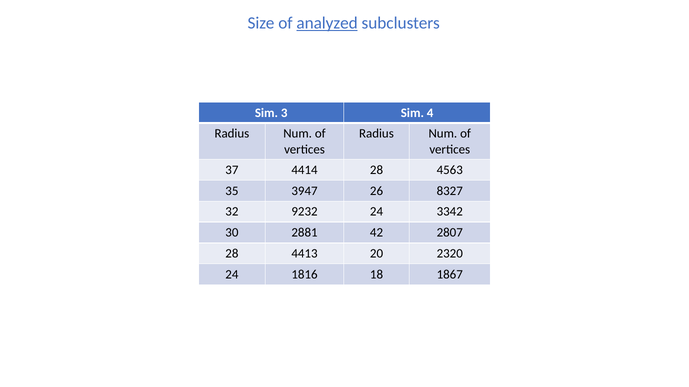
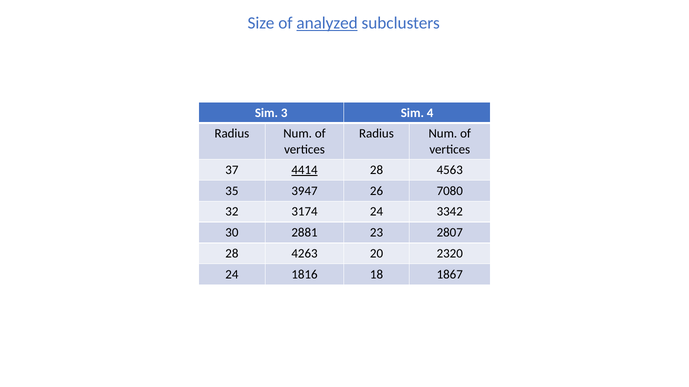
4414 underline: none -> present (305, 170)
8327: 8327 -> 7080 (450, 191)
9232: 9232 -> 3174 (305, 212)
42: 42 -> 23 (377, 233)
4413: 4413 -> 4263 (305, 254)
